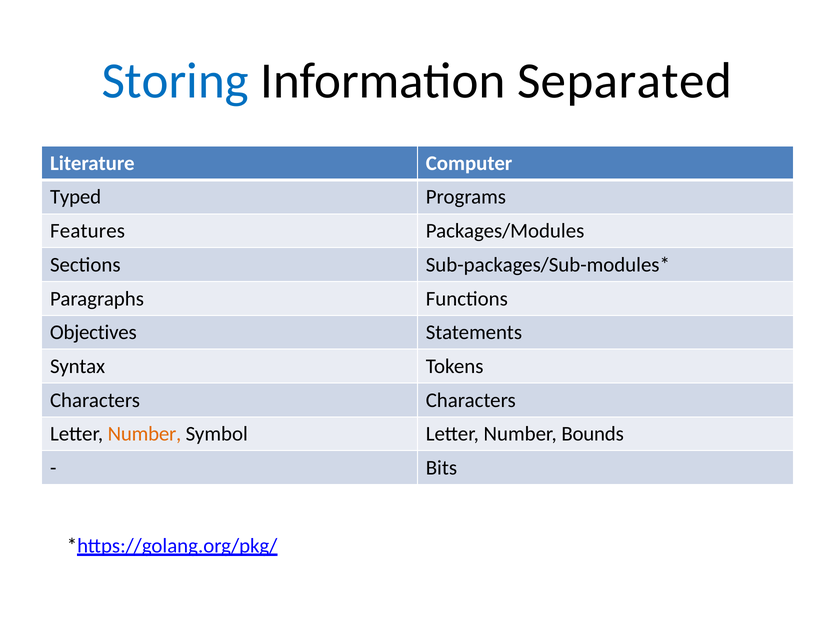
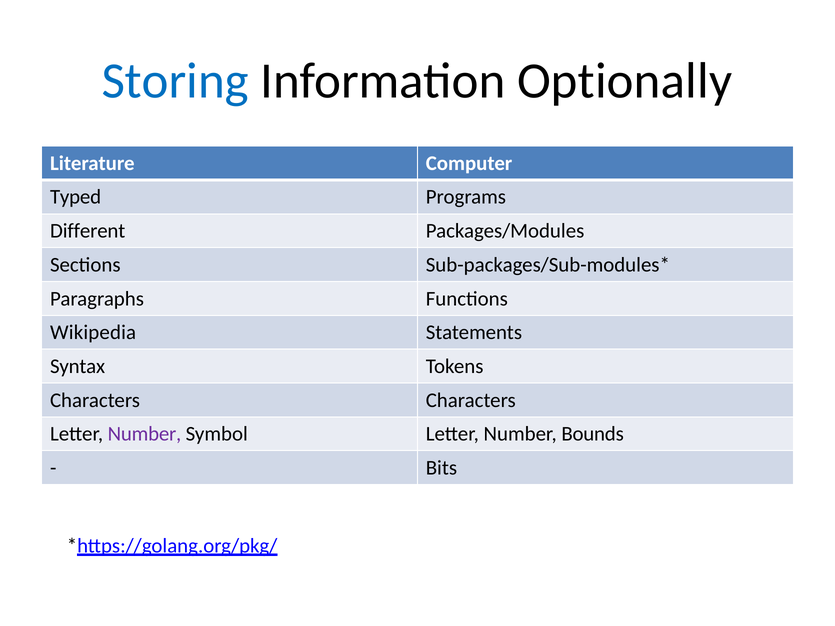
Separated: Separated -> Optionally (625, 81)
Features: Features -> Different (88, 231)
Objectives: Objectives -> Wikipedia (93, 333)
Number colour: orange -> purple (145, 434)
